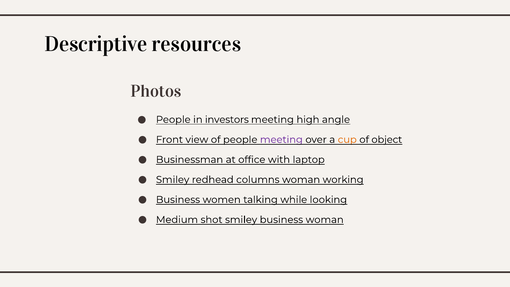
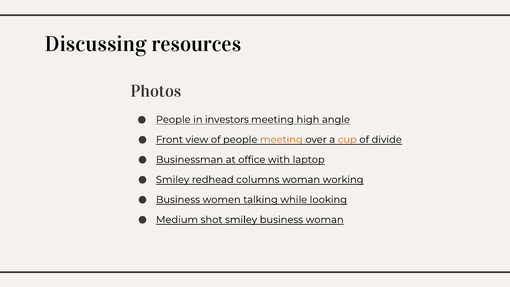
Descriptive: Descriptive -> Discussing (96, 44)
meeting colour: purple -> orange (281, 140)
object: object -> divide (387, 140)
